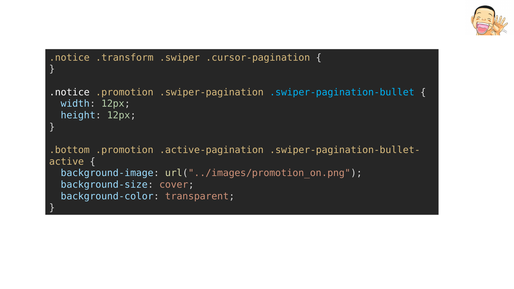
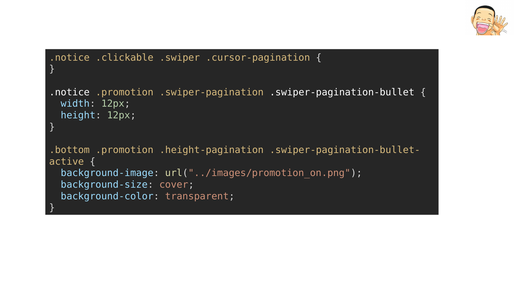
.transform: .transform -> .clickable (125, 58)
.swiper-pagination-bullet colour: light blue -> white (342, 92)
.active-pagination: .active-pagination -> .height-pagination (212, 150)
